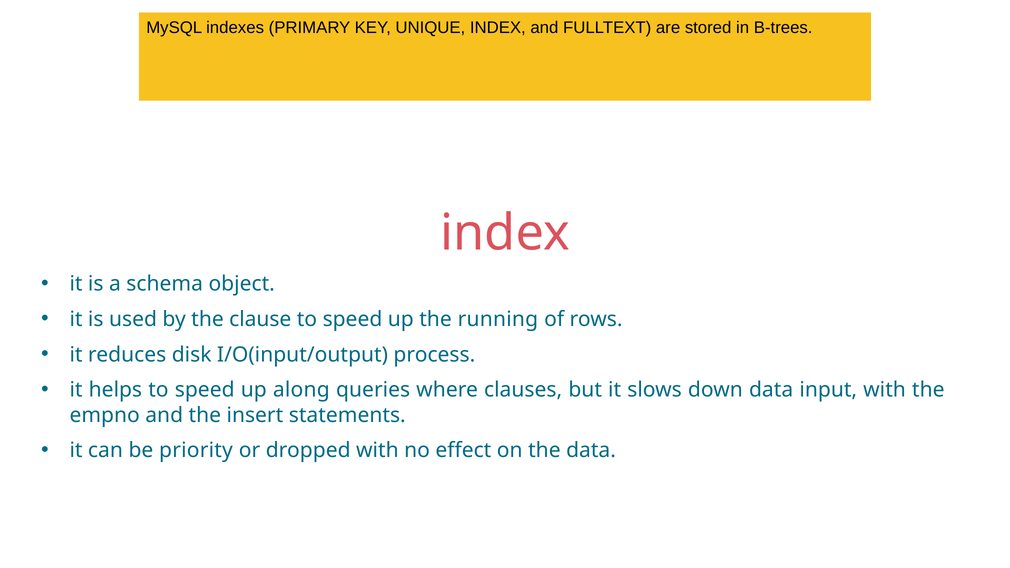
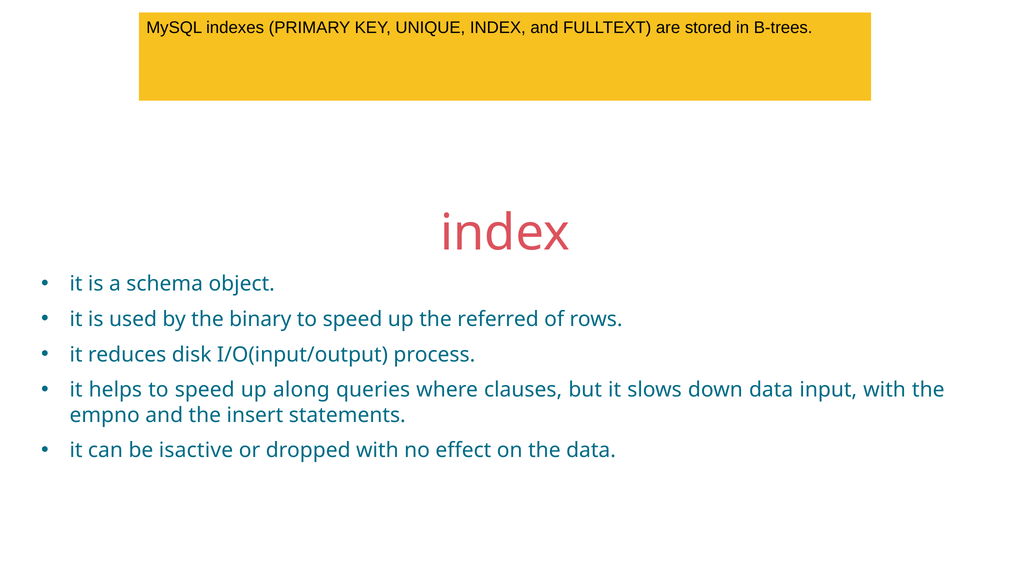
clause: clause -> binary (260, 319)
running: running -> referred (498, 319)
priority: priority -> isactive (196, 451)
